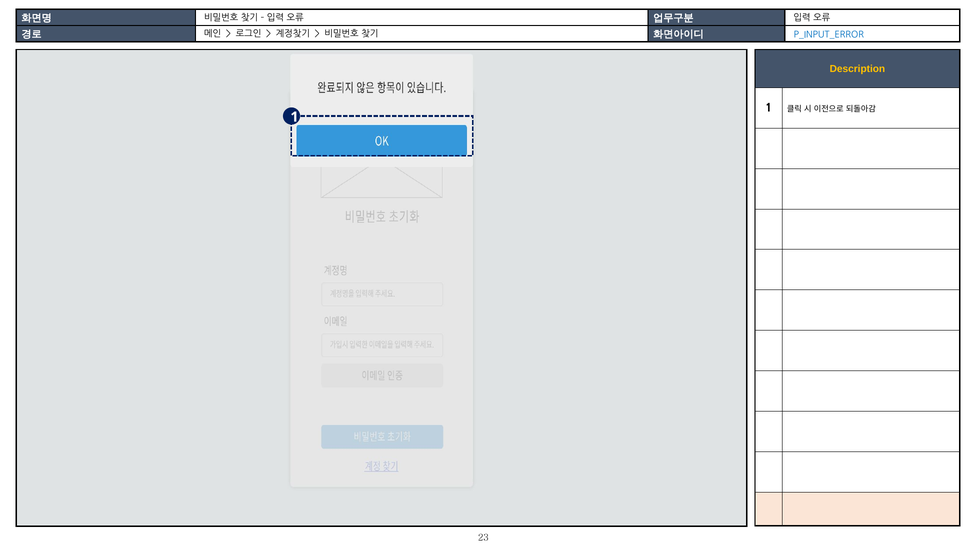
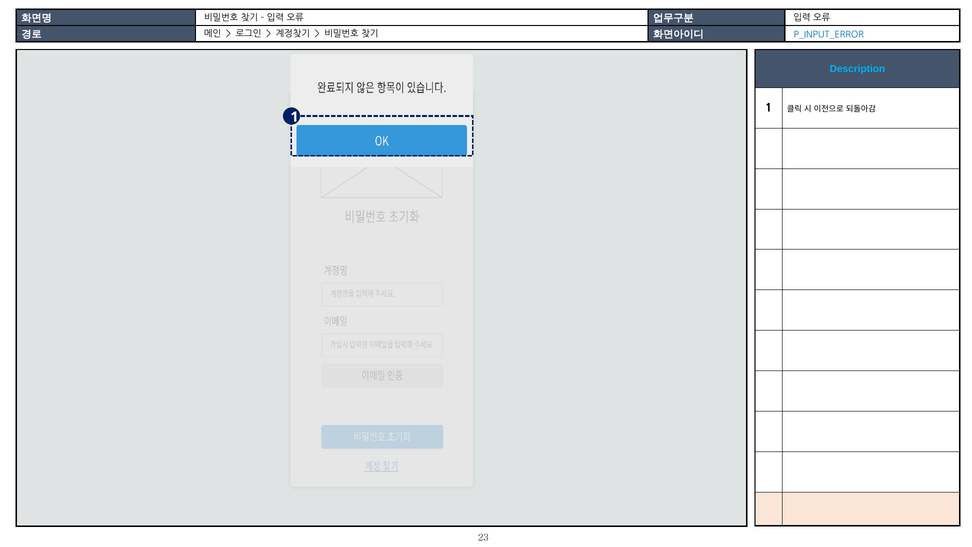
Description colour: yellow -> light blue (857, 69)
